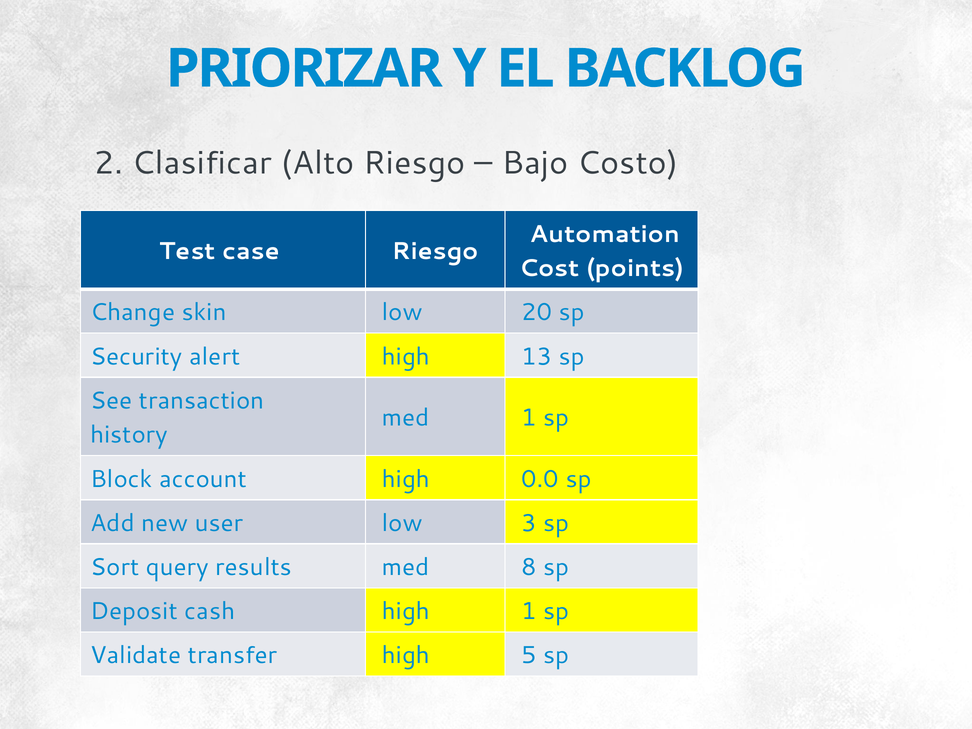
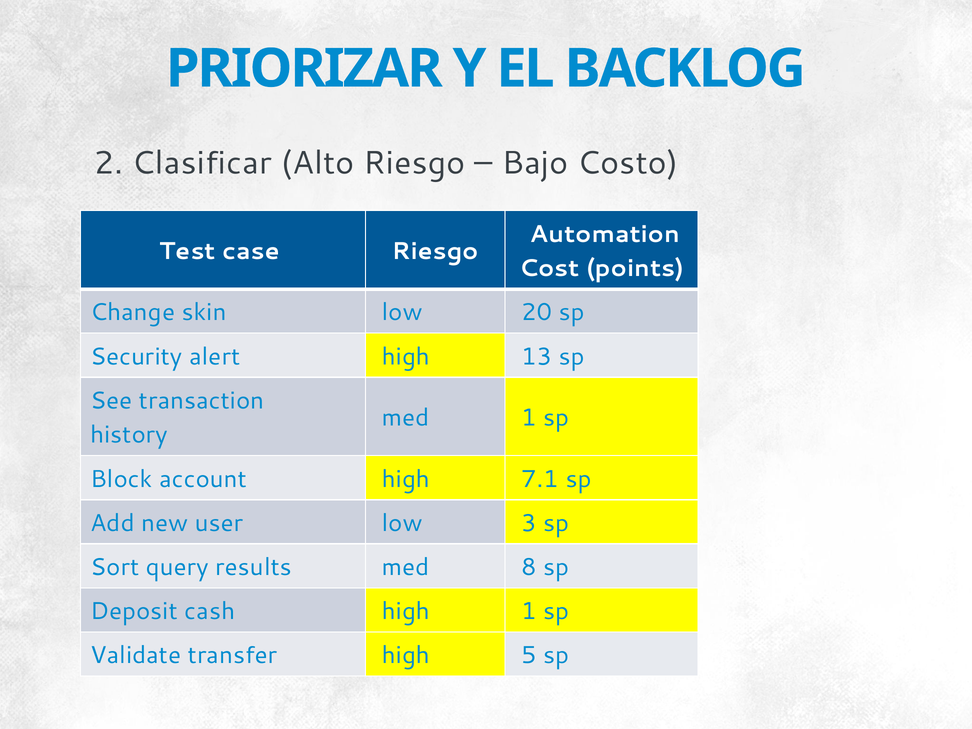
0.0: 0.0 -> 7.1 (540, 479)
